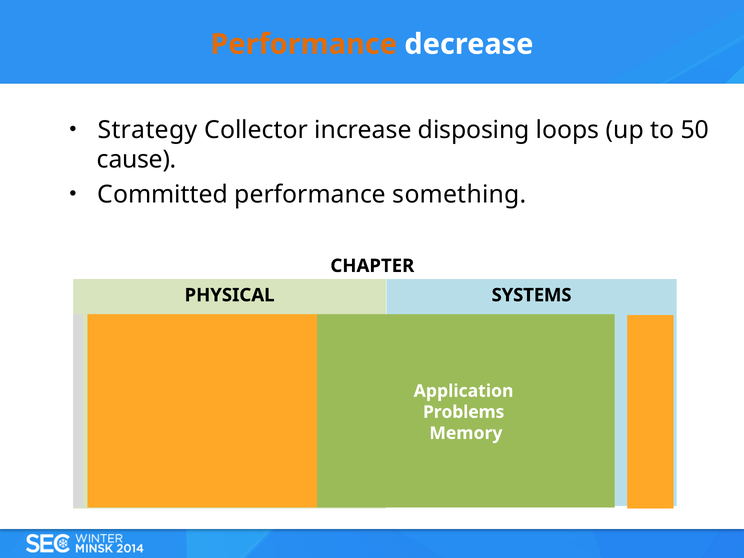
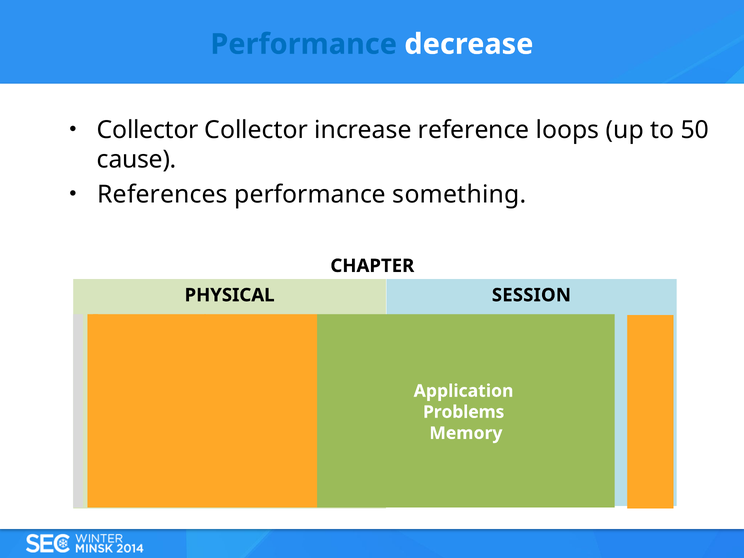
Performance colour: orange -> blue (304, 44)
Strategy: Strategy -> Collector (148, 130)
disposing: disposing -> reference (474, 130)
Committed: Committed -> References (163, 195)
SYSTEMS: SYSTEMS -> SESSION (531, 295)
